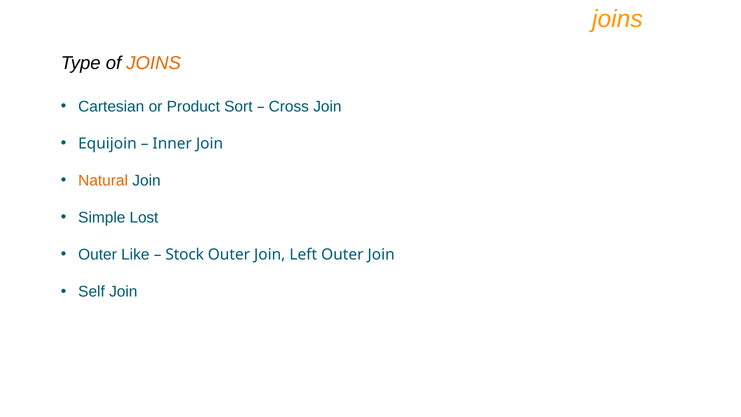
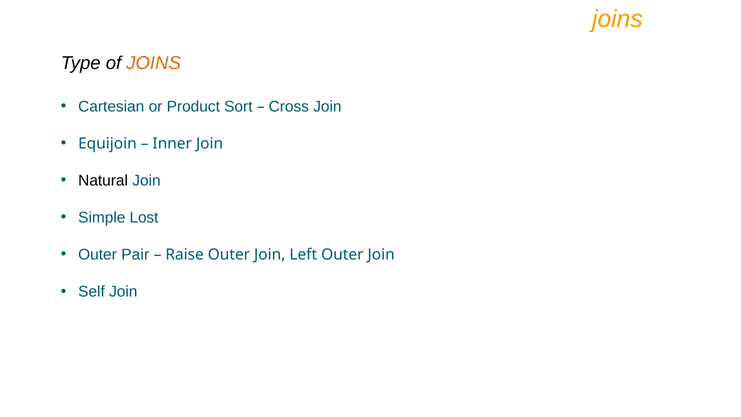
Natural colour: orange -> black (103, 181)
Like: Like -> Pair (135, 255)
Stock: Stock -> Raise (185, 255)
